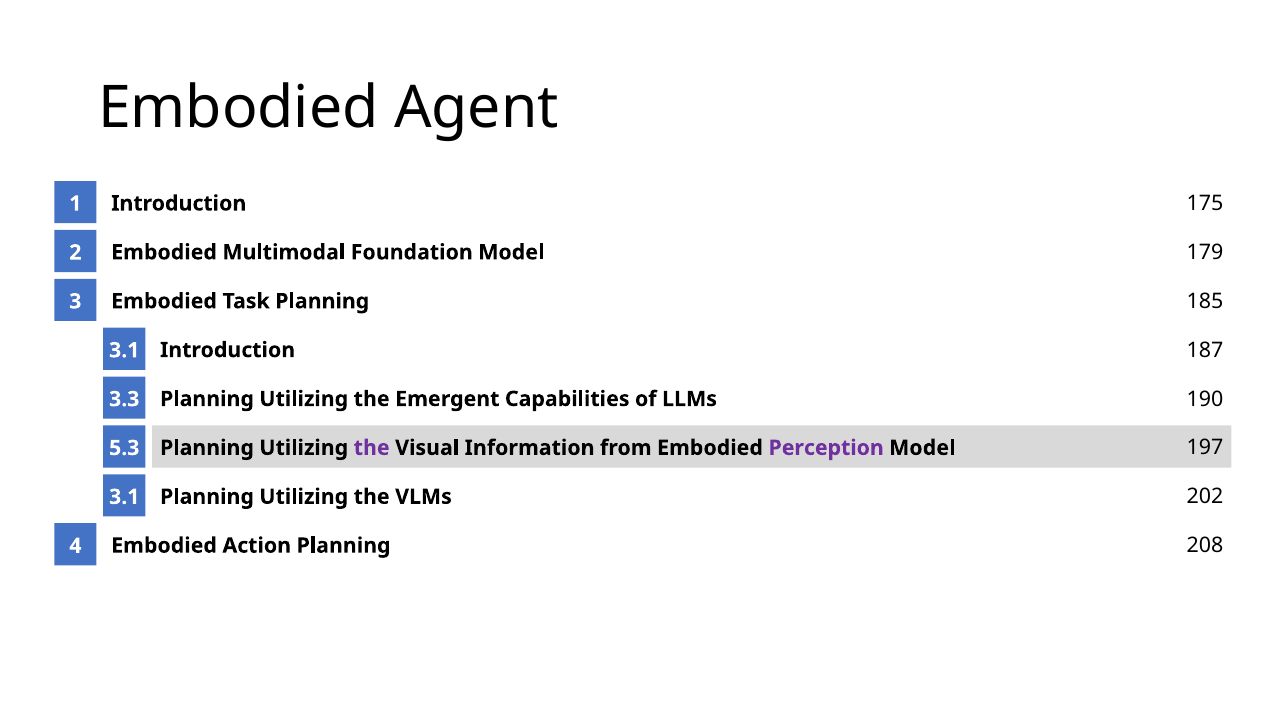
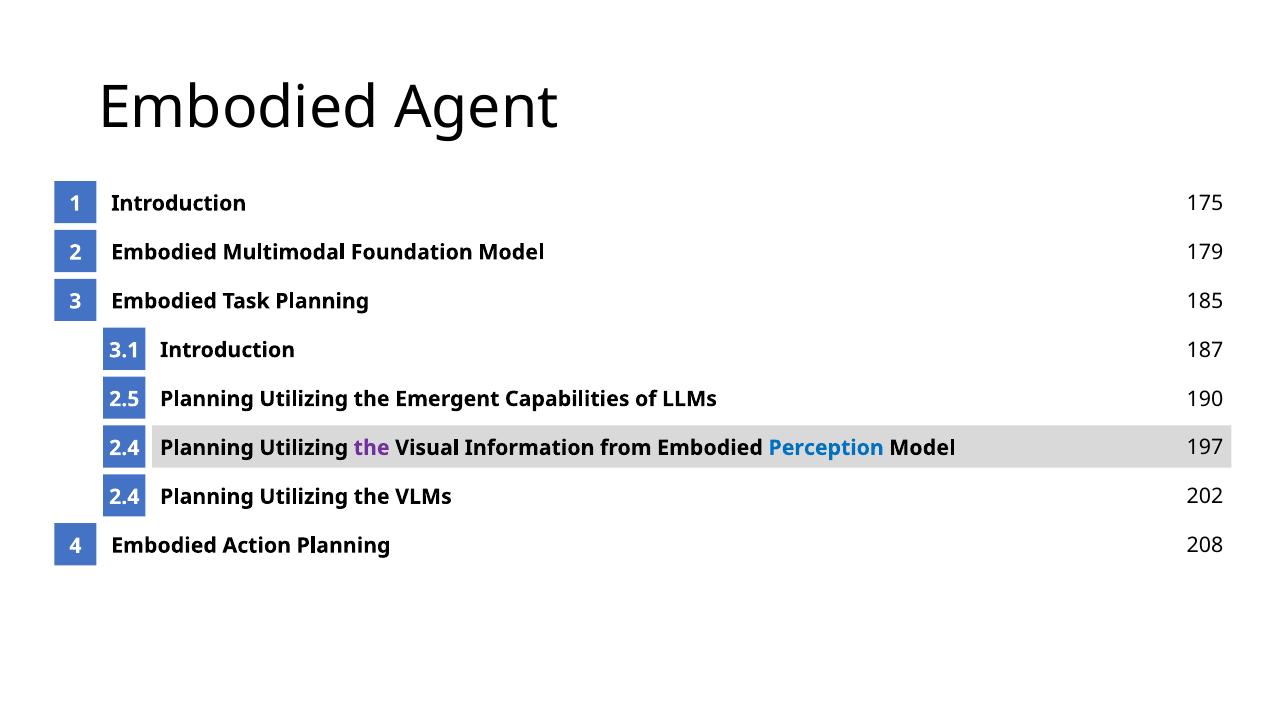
3.3: 3.3 -> 2.5 (124, 399)
Perception colour: purple -> blue (826, 448)
5.3: 5.3 -> 2.4 (124, 448)
3.1: 3.1 -> 2.4 (124, 497)
